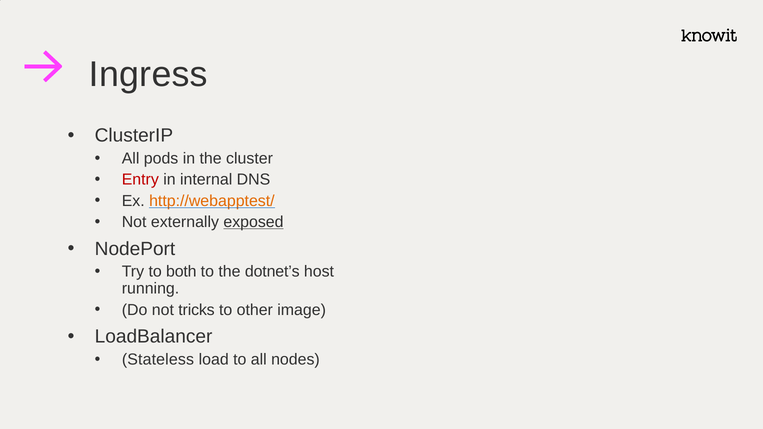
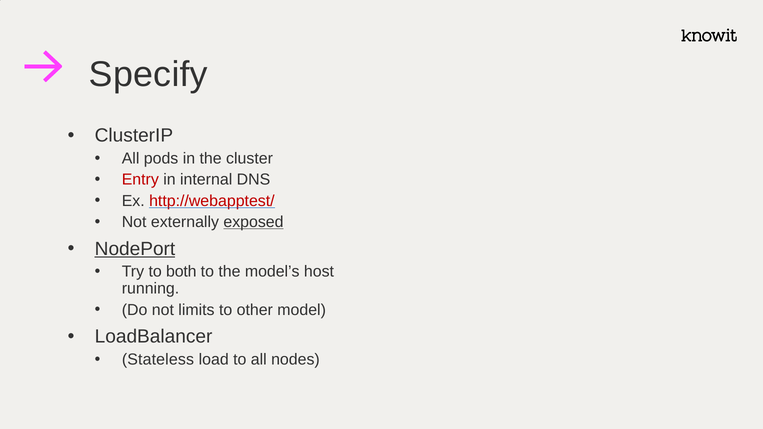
Ingress: Ingress -> Specify (148, 74)
http://webapptest/ colour: orange -> red (212, 201)
NodePort underline: none -> present (135, 249)
dotnet’s: dotnet’s -> model’s (272, 272)
tricks: tricks -> limits (196, 310)
image: image -> model (302, 310)
